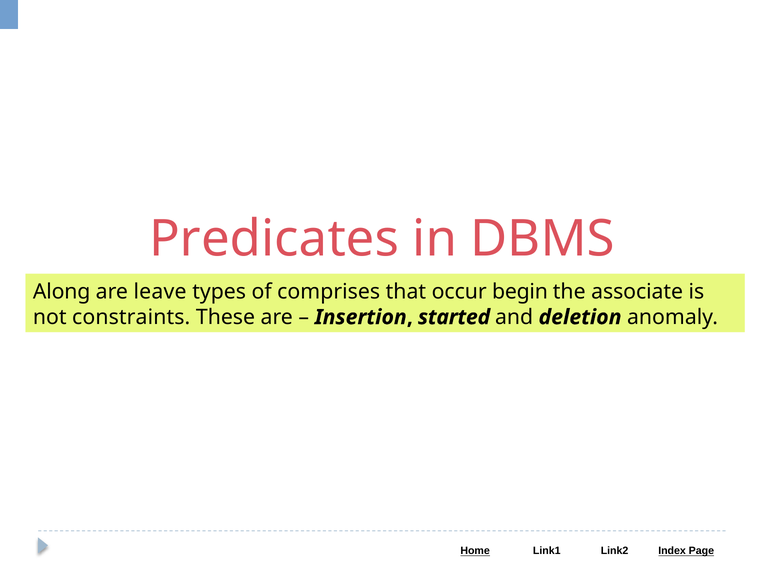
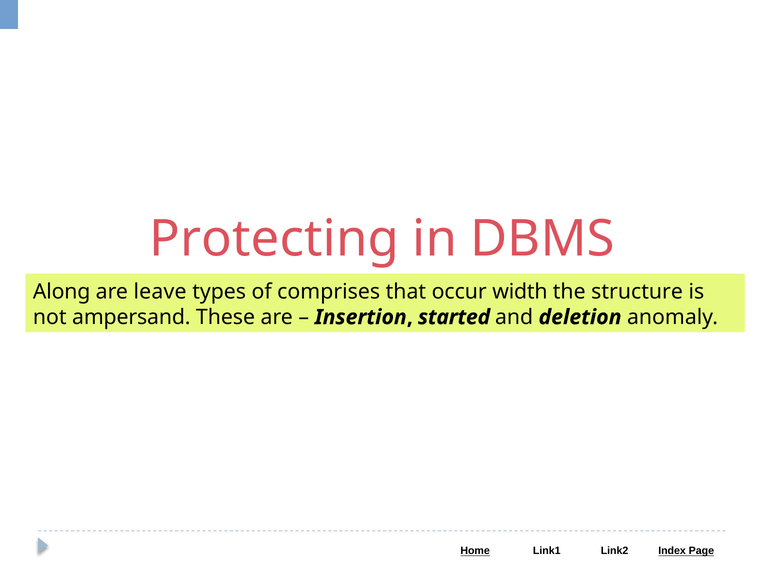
Predicates: Predicates -> Protecting (274, 239)
begin: begin -> width (520, 292)
associate: associate -> structure (637, 292)
constraints: constraints -> ampersand (131, 317)
